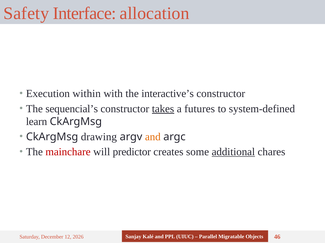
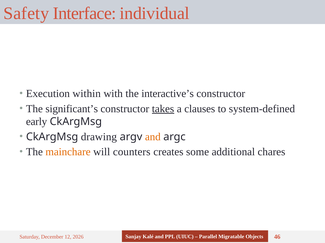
allocation: allocation -> individual (155, 13)
sequencial’s: sequencial’s -> significant’s (72, 109)
futures: futures -> clauses (200, 109)
learn: learn -> early (37, 122)
mainchare colour: red -> orange (68, 152)
predictor: predictor -> counters (132, 152)
additional underline: present -> none (233, 152)
